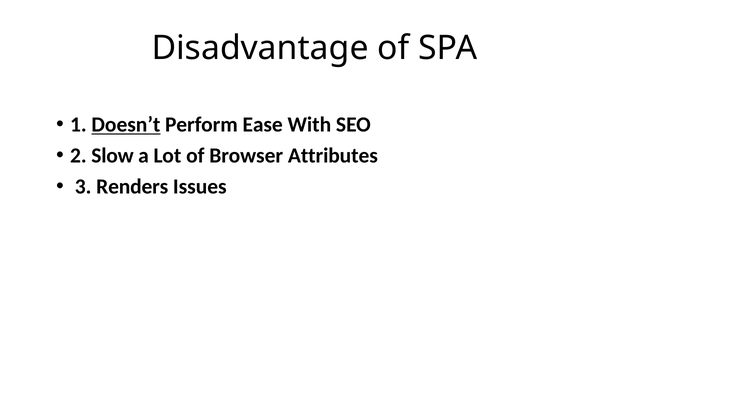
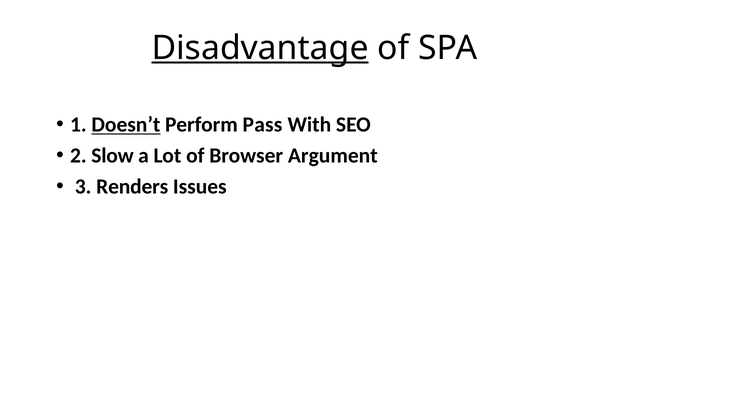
Disadvantage underline: none -> present (260, 48)
Ease: Ease -> Pass (262, 125)
Attributes: Attributes -> Argument (333, 156)
